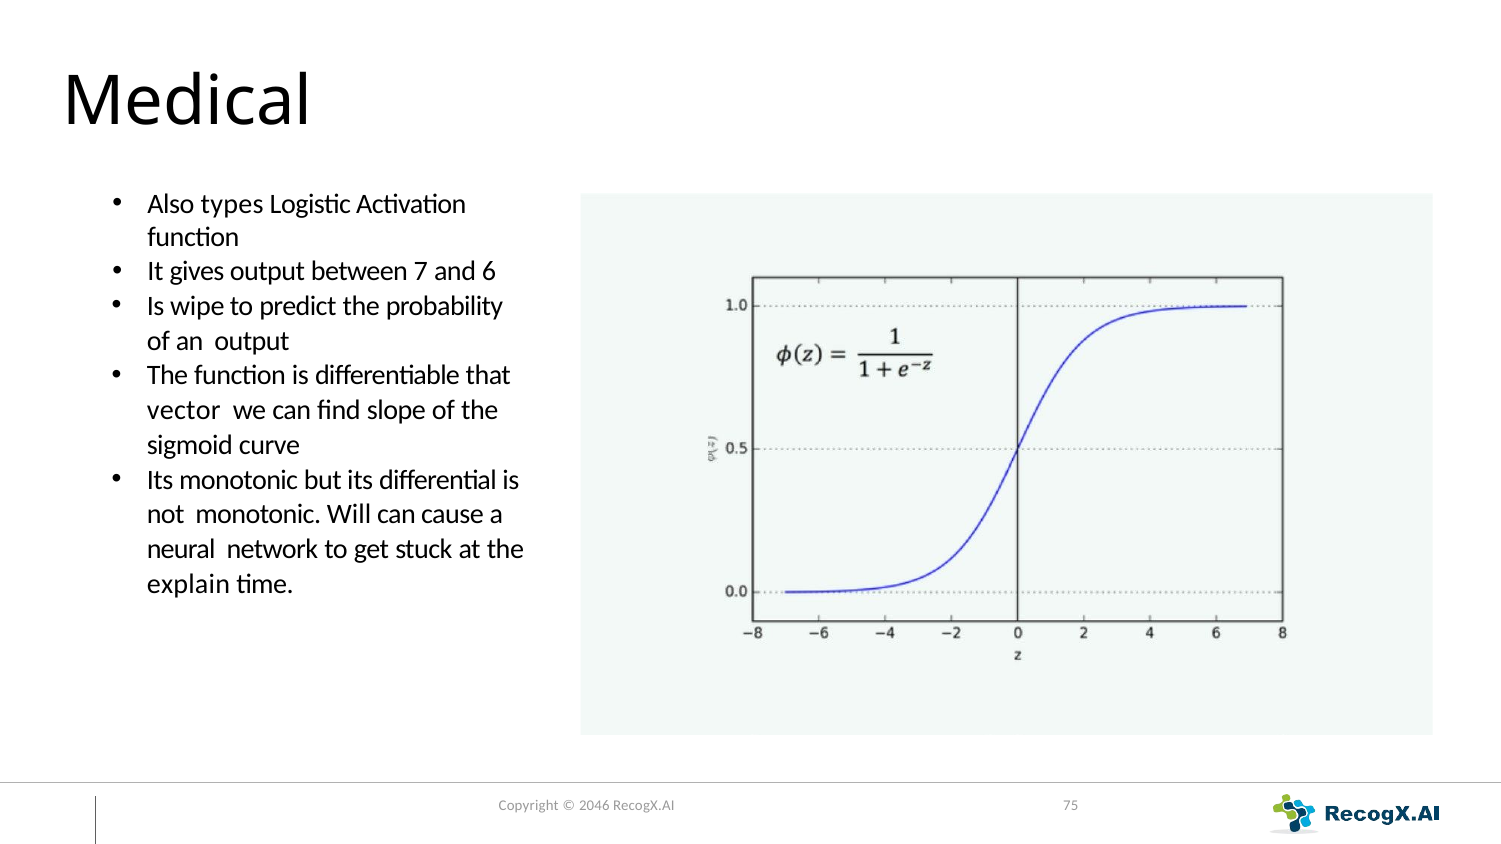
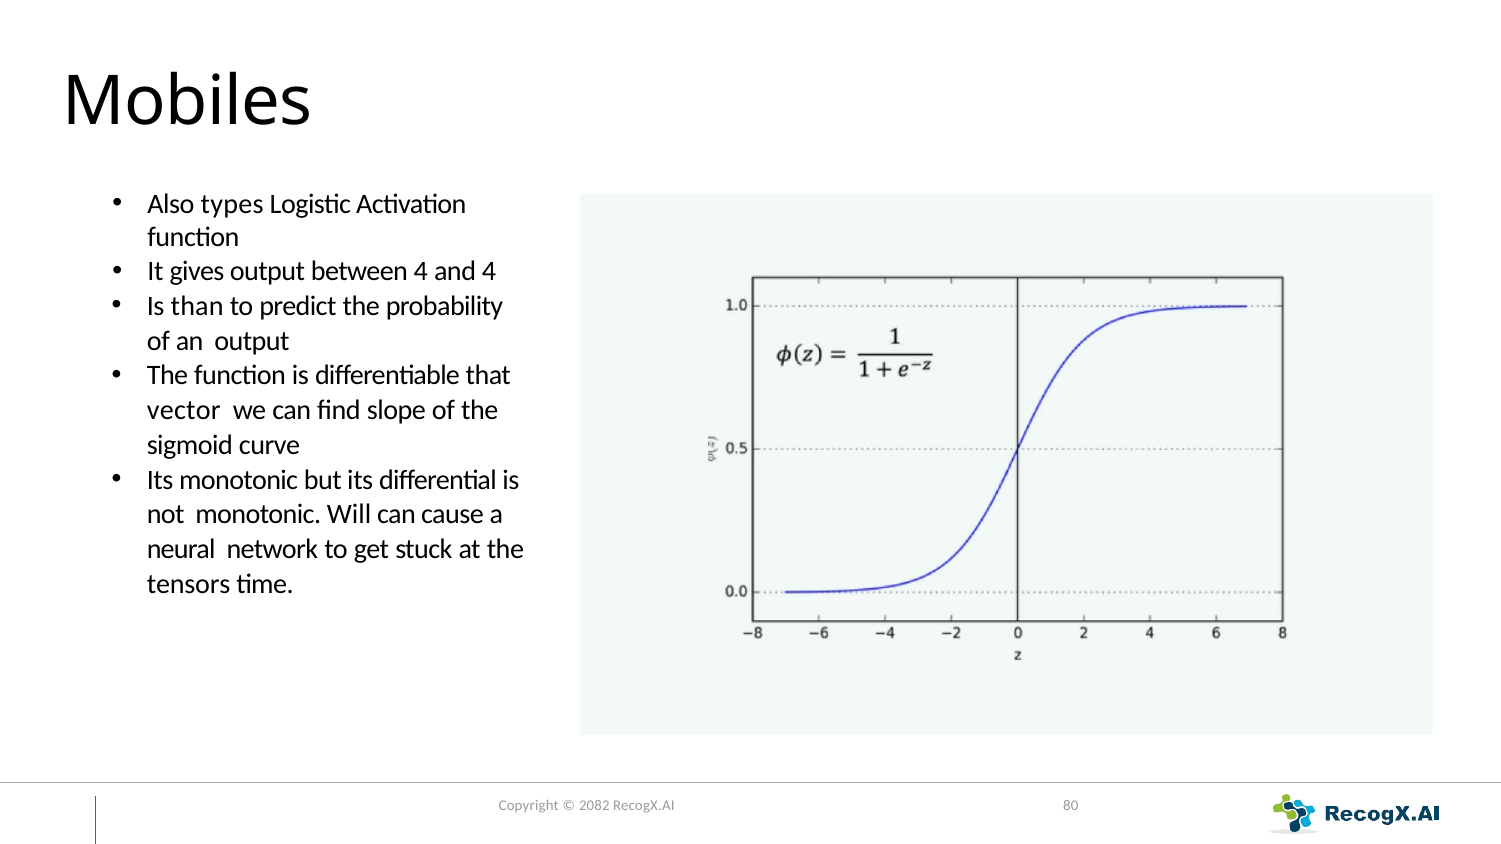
Medical: Medical -> Mobiles (188, 102)
between 7: 7 -> 4 (421, 271)
and 6: 6 -> 4 (489, 271)
wipe: wipe -> than (197, 306)
explain: explain -> tensors (189, 584)
2046: 2046 -> 2082 (594, 806)
75: 75 -> 80 (1071, 806)
